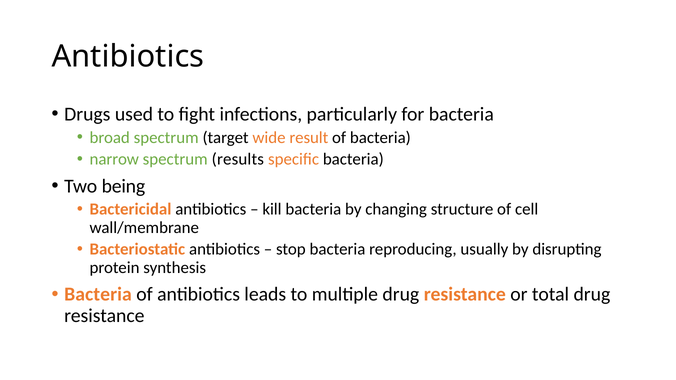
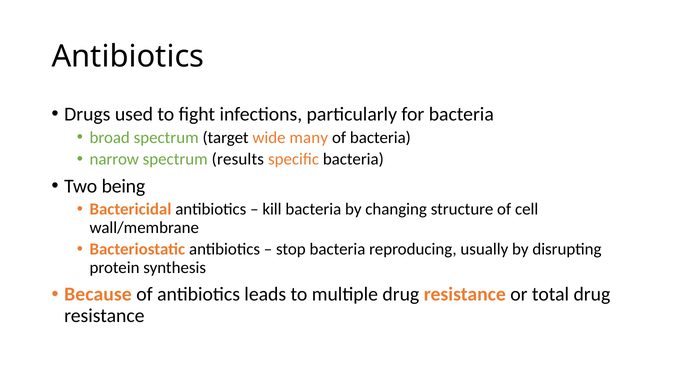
result: result -> many (309, 138)
Bacteria: Bacteria -> Because (98, 294)
